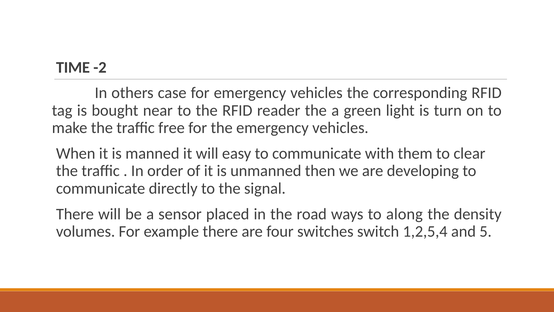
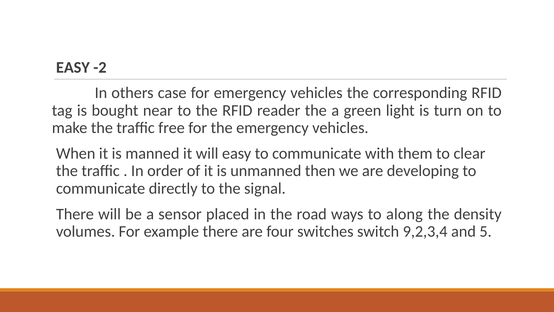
TIME: TIME -> EASY (73, 67)
1,2,5,4: 1,2,5,4 -> 9,2,3,4 (425, 231)
